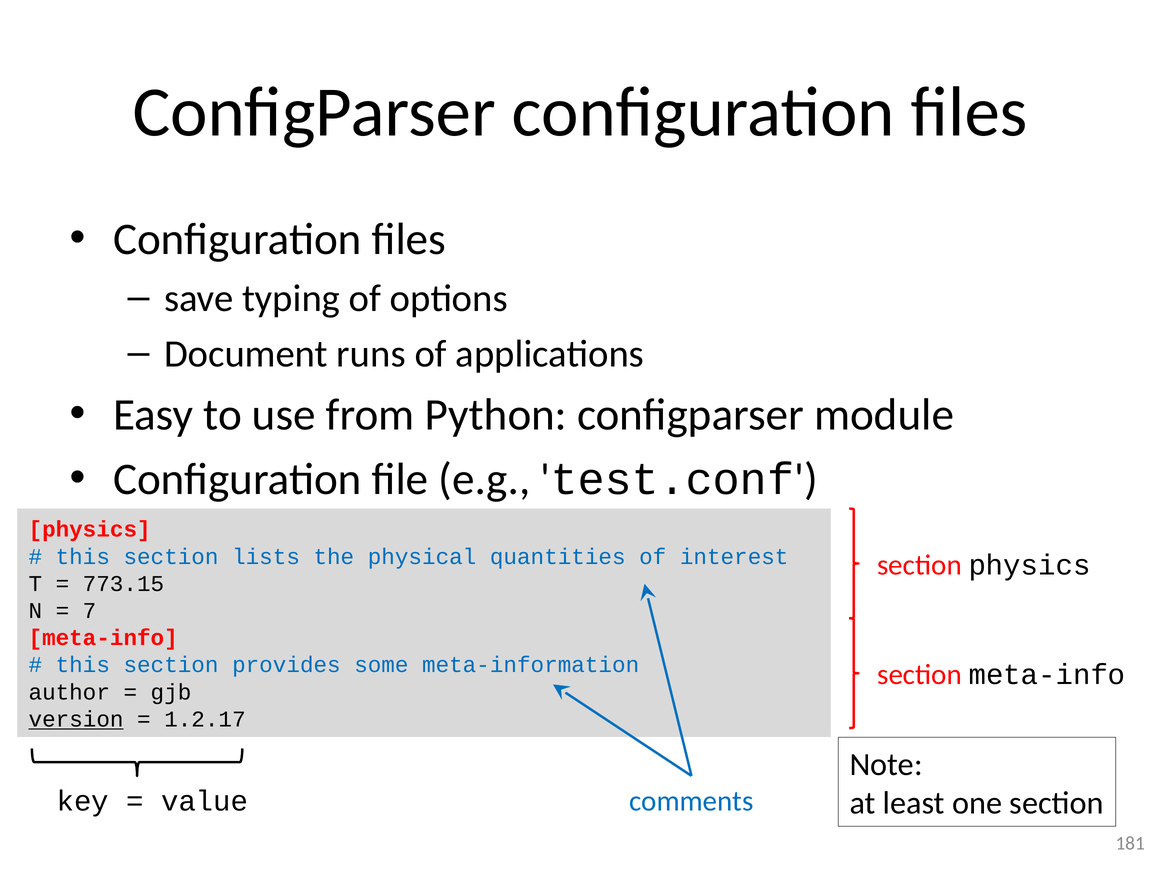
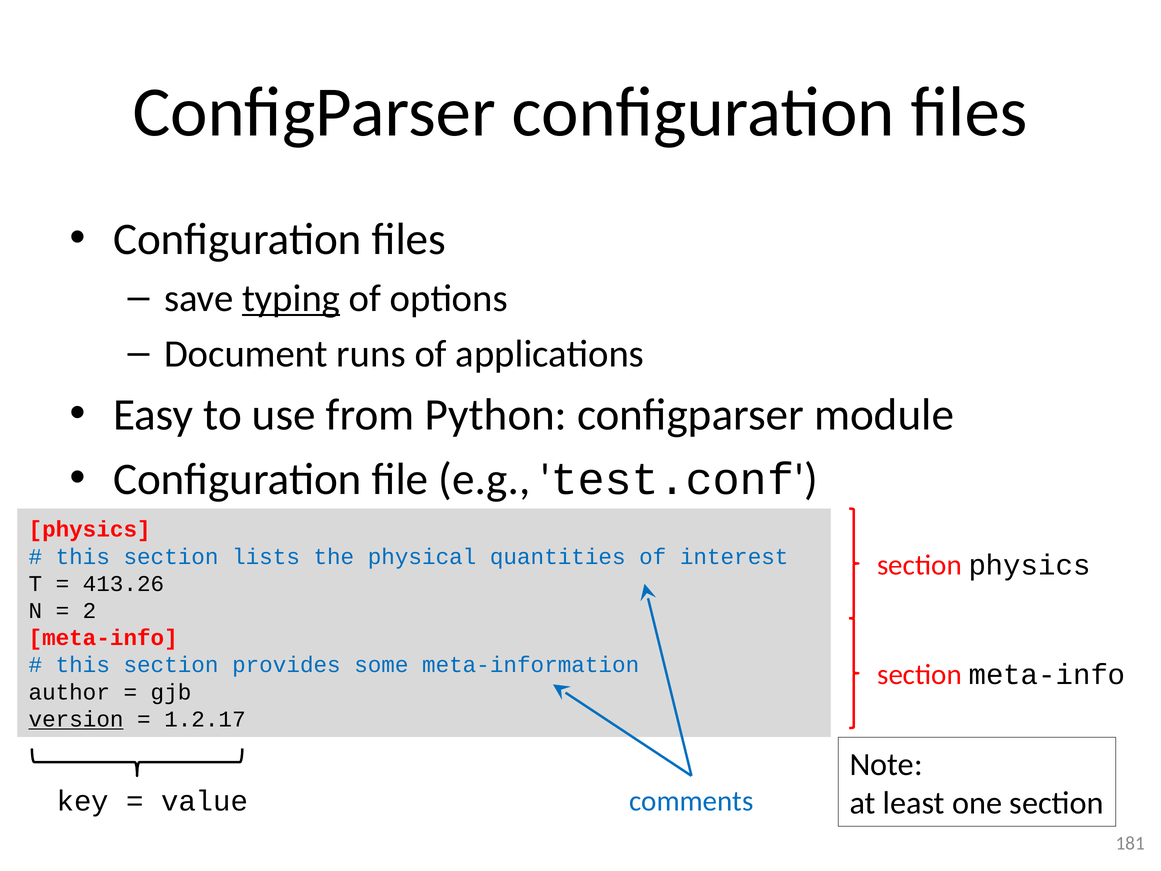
typing underline: none -> present (291, 298)
773.15: 773.15 -> 413.26 (123, 584)
7: 7 -> 2 (90, 611)
